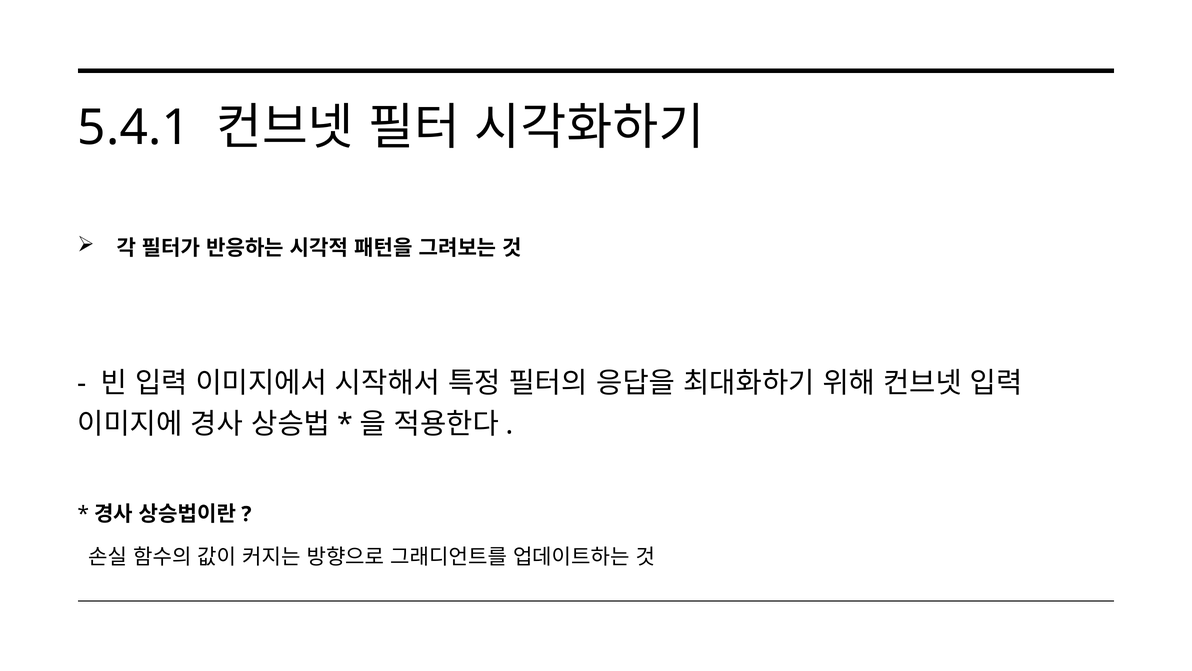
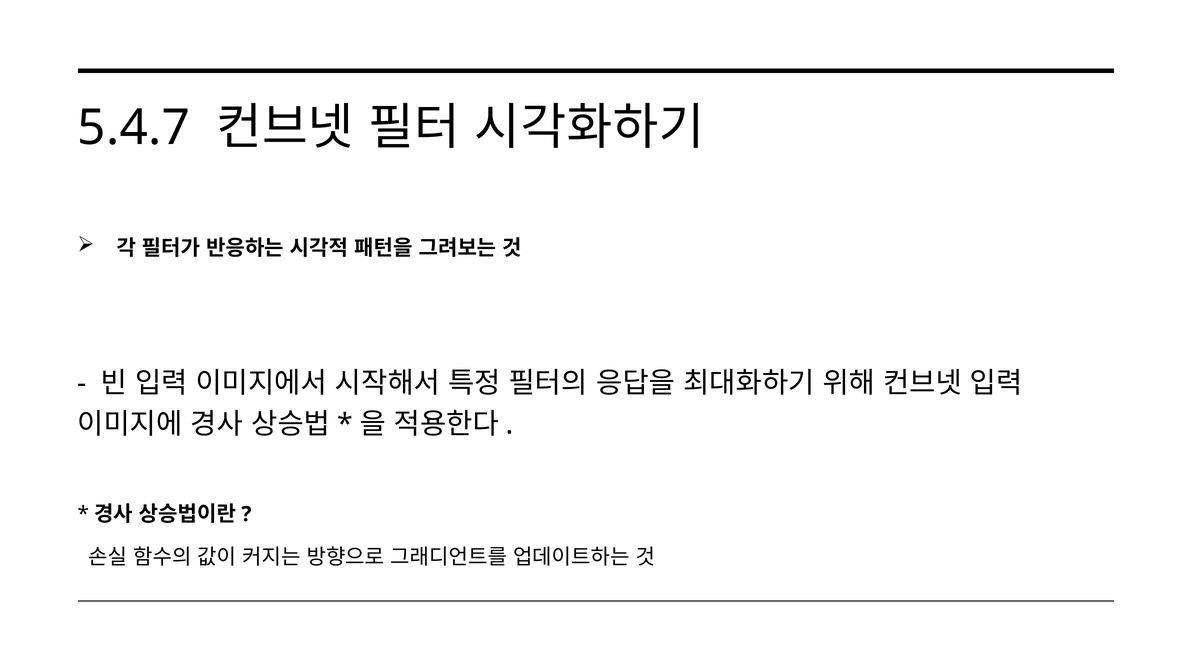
5.4.1: 5.4.1 -> 5.4.7 (134, 128)
